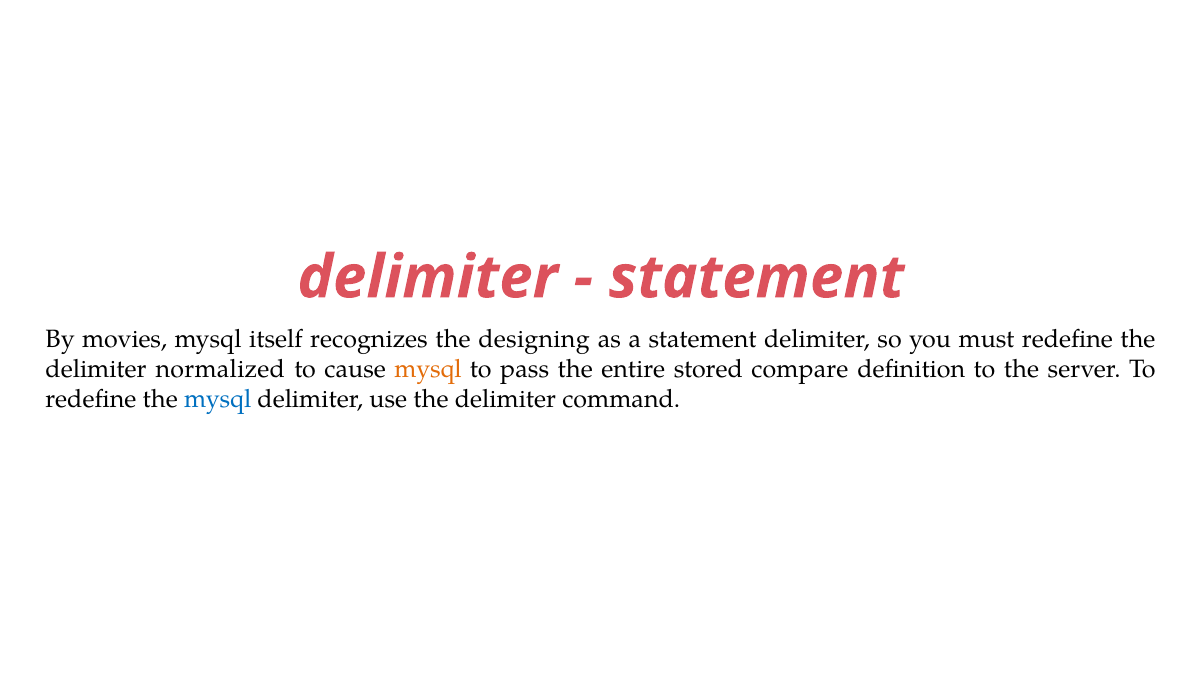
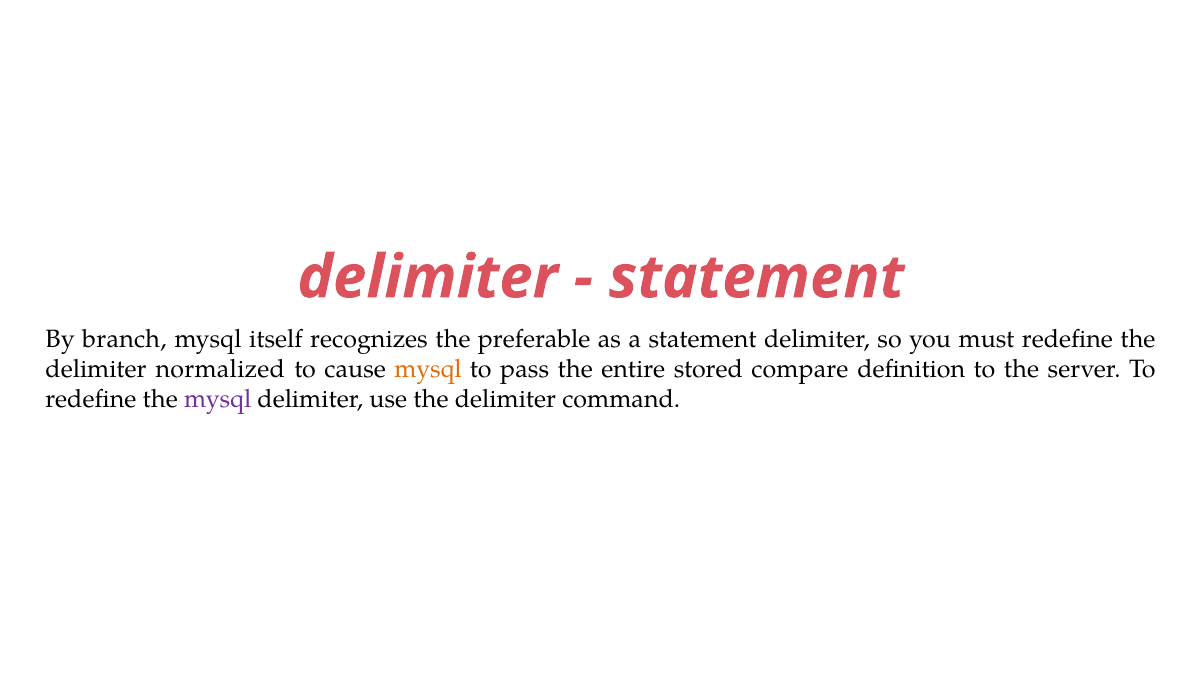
movies: movies -> branch (124, 339)
designing: designing -> preferable (534, 339)
mysql colour: blue -> purple (218, 399)
